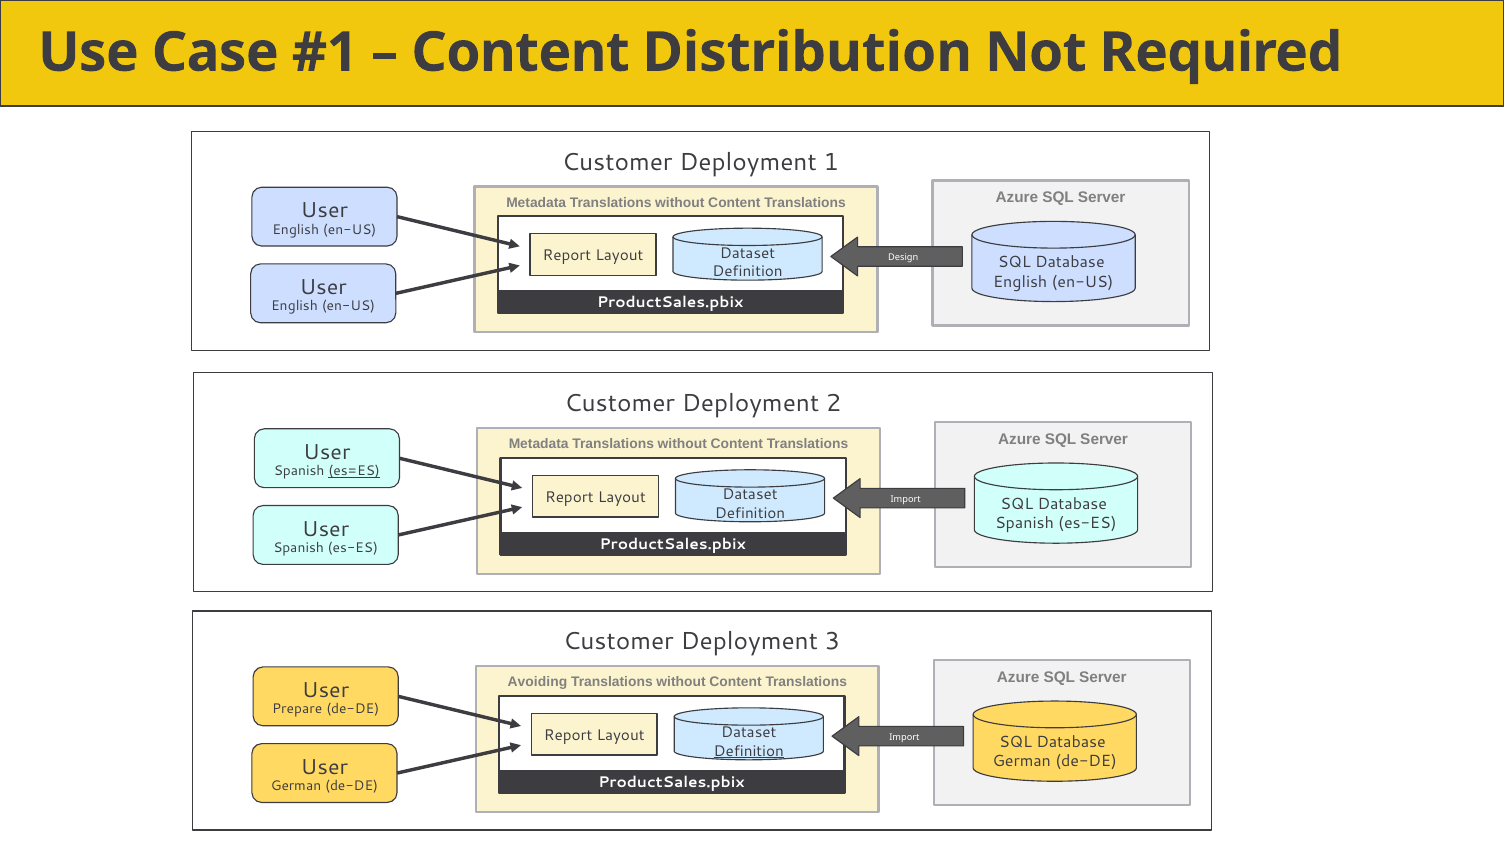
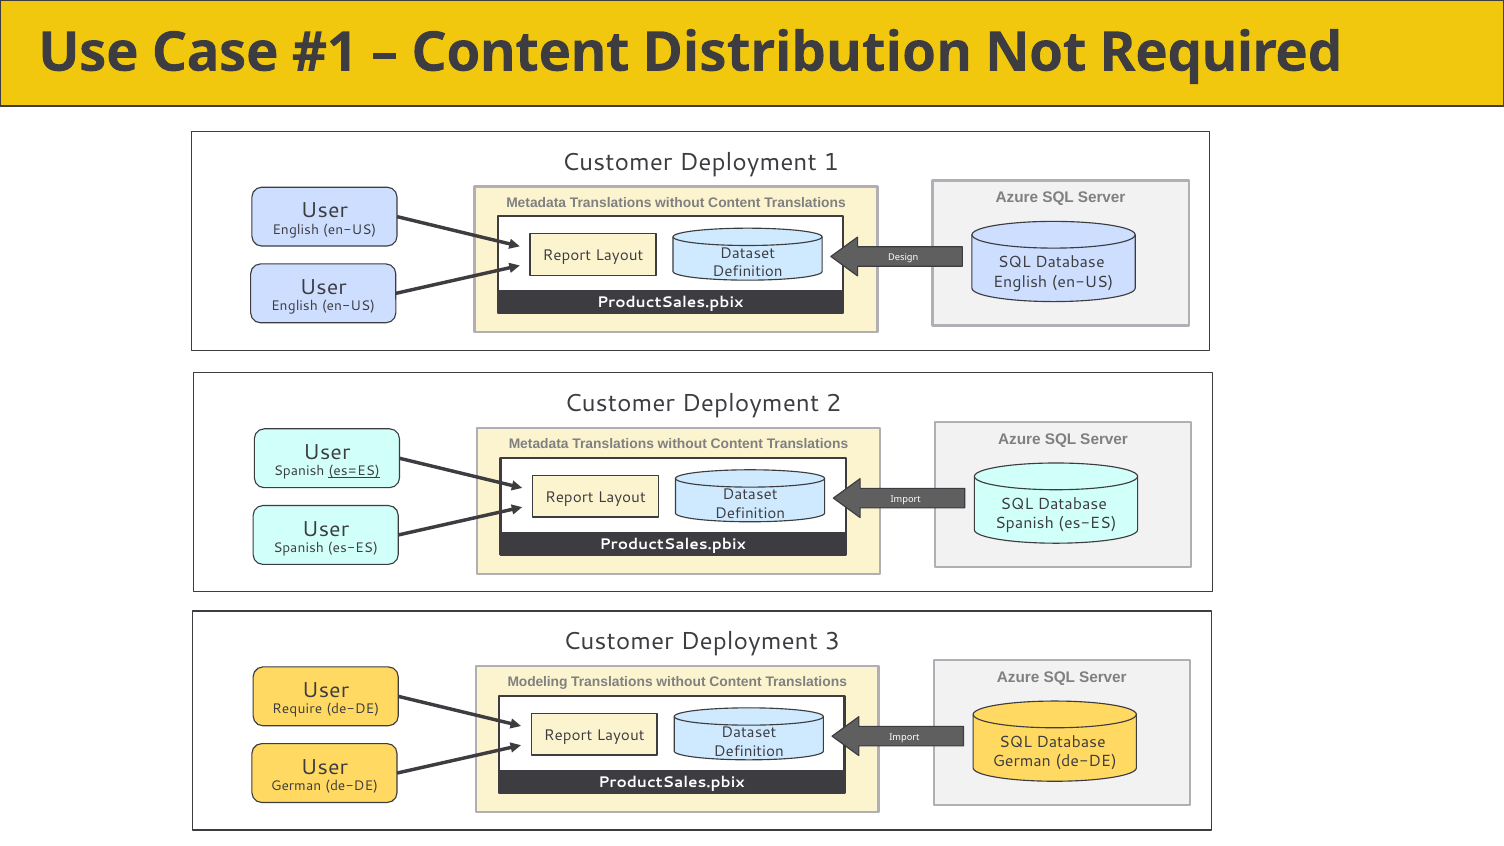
Avoiding: Avoiding -> Modeling (537, 682)
Prepare: Prepare -> Require (297, 709)
Definition underline: present -> none (749, 751)
